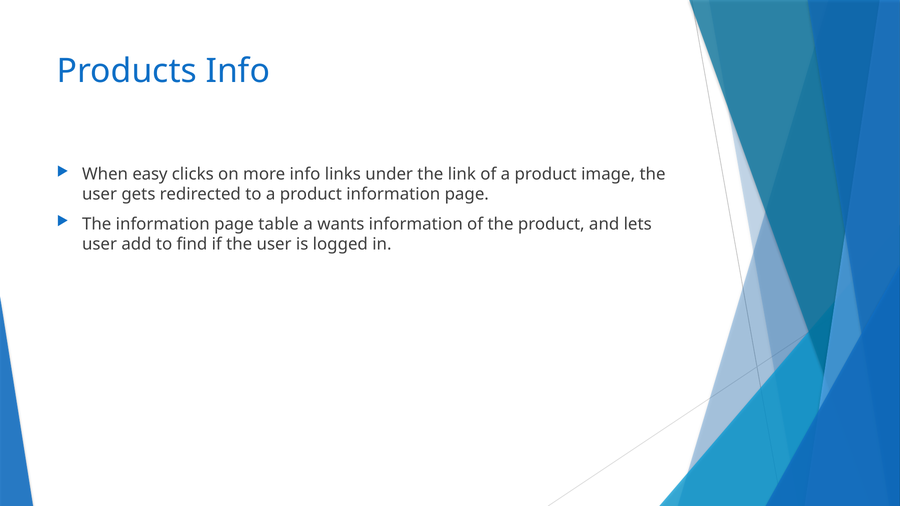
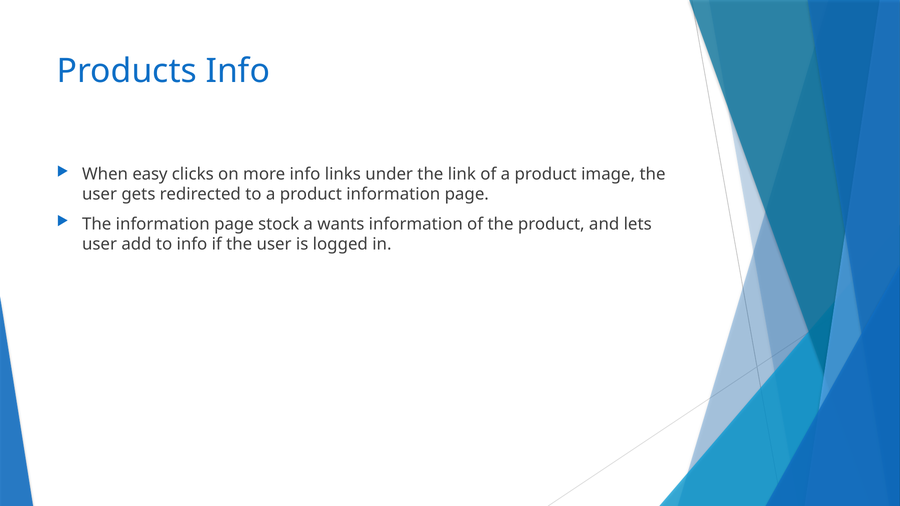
table: table -> stock (279, 224)
to find: find -> info (192, 244)
